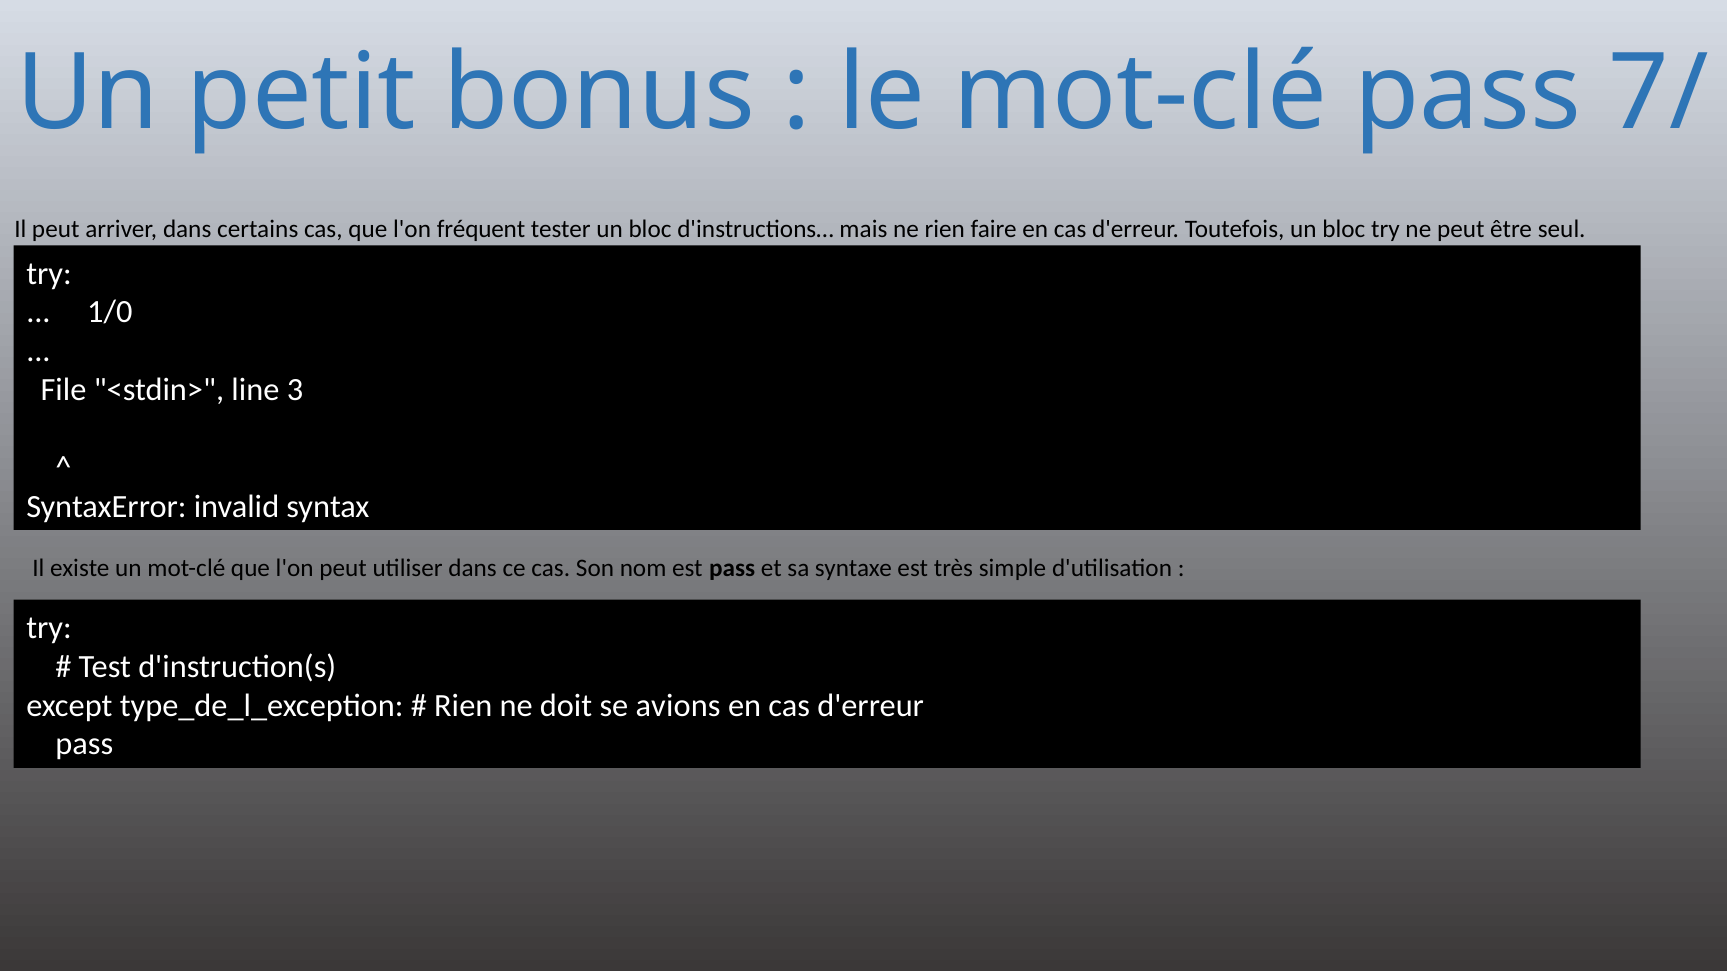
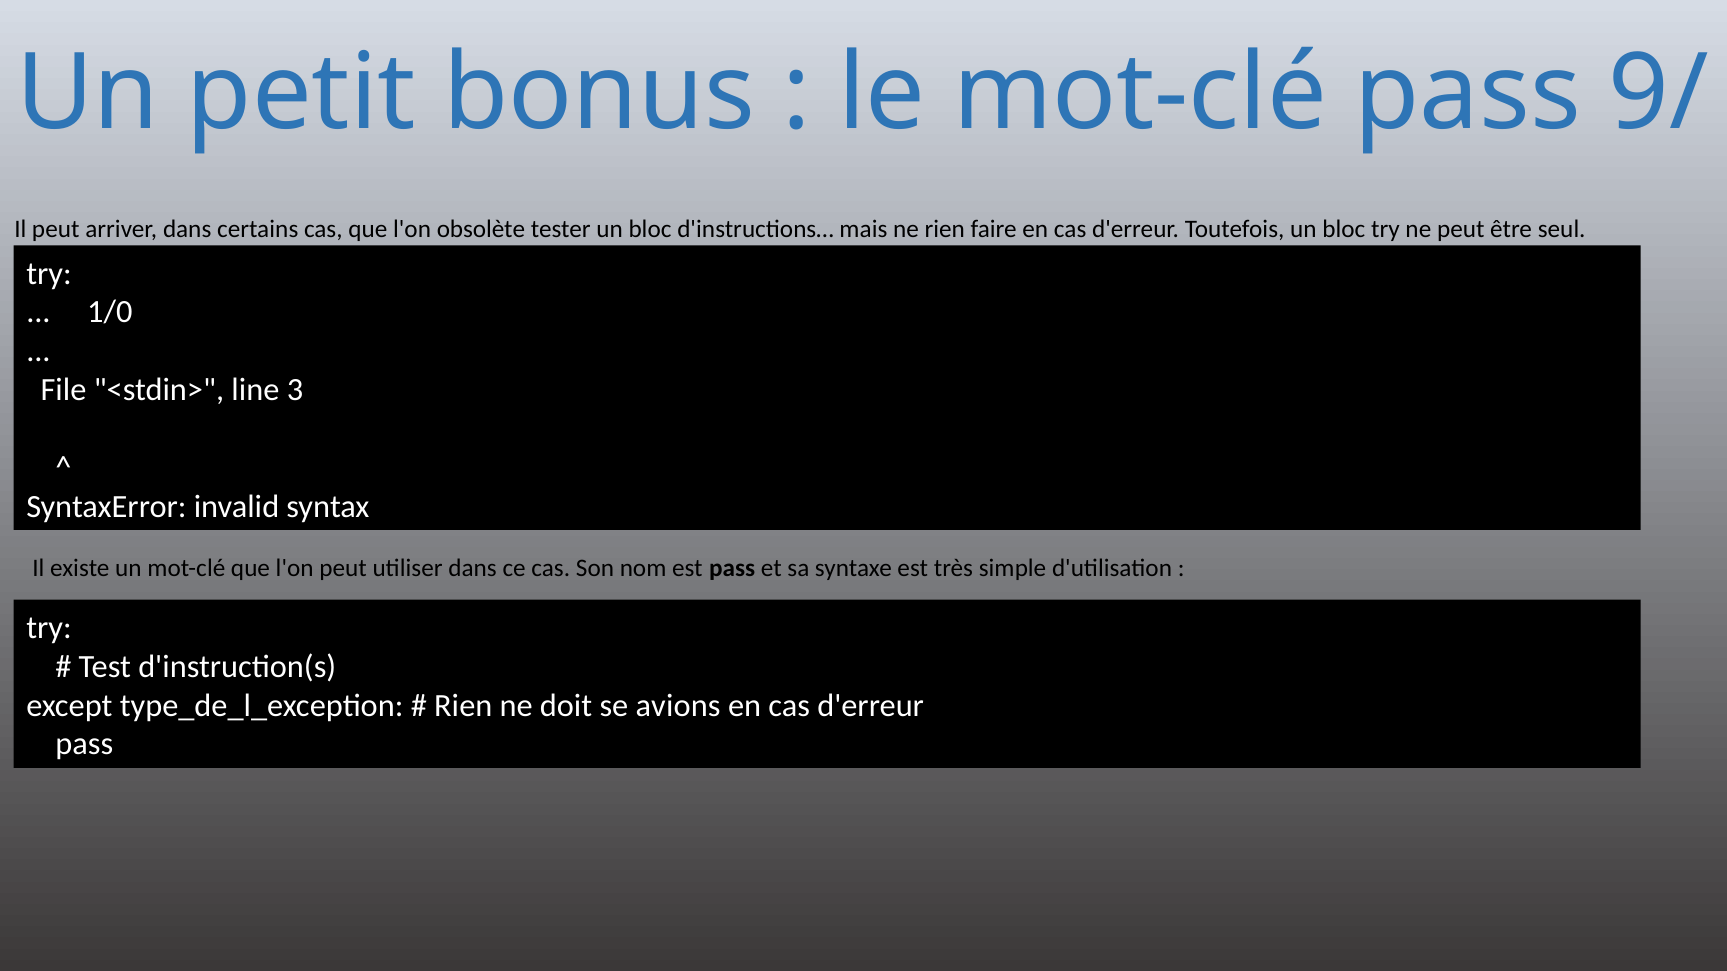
7/: 7/ -> 9/ (1659, 93)
fréquent: fréquent -> obsolète (481, 229)
